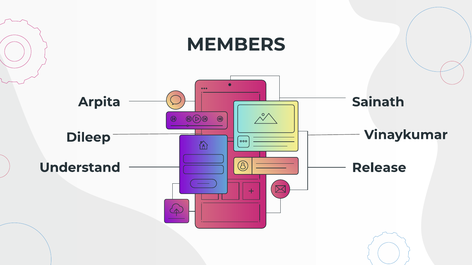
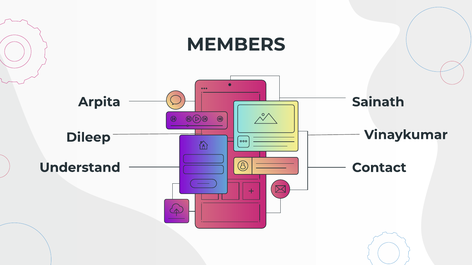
Release: Release -> Contact (379, 168)
